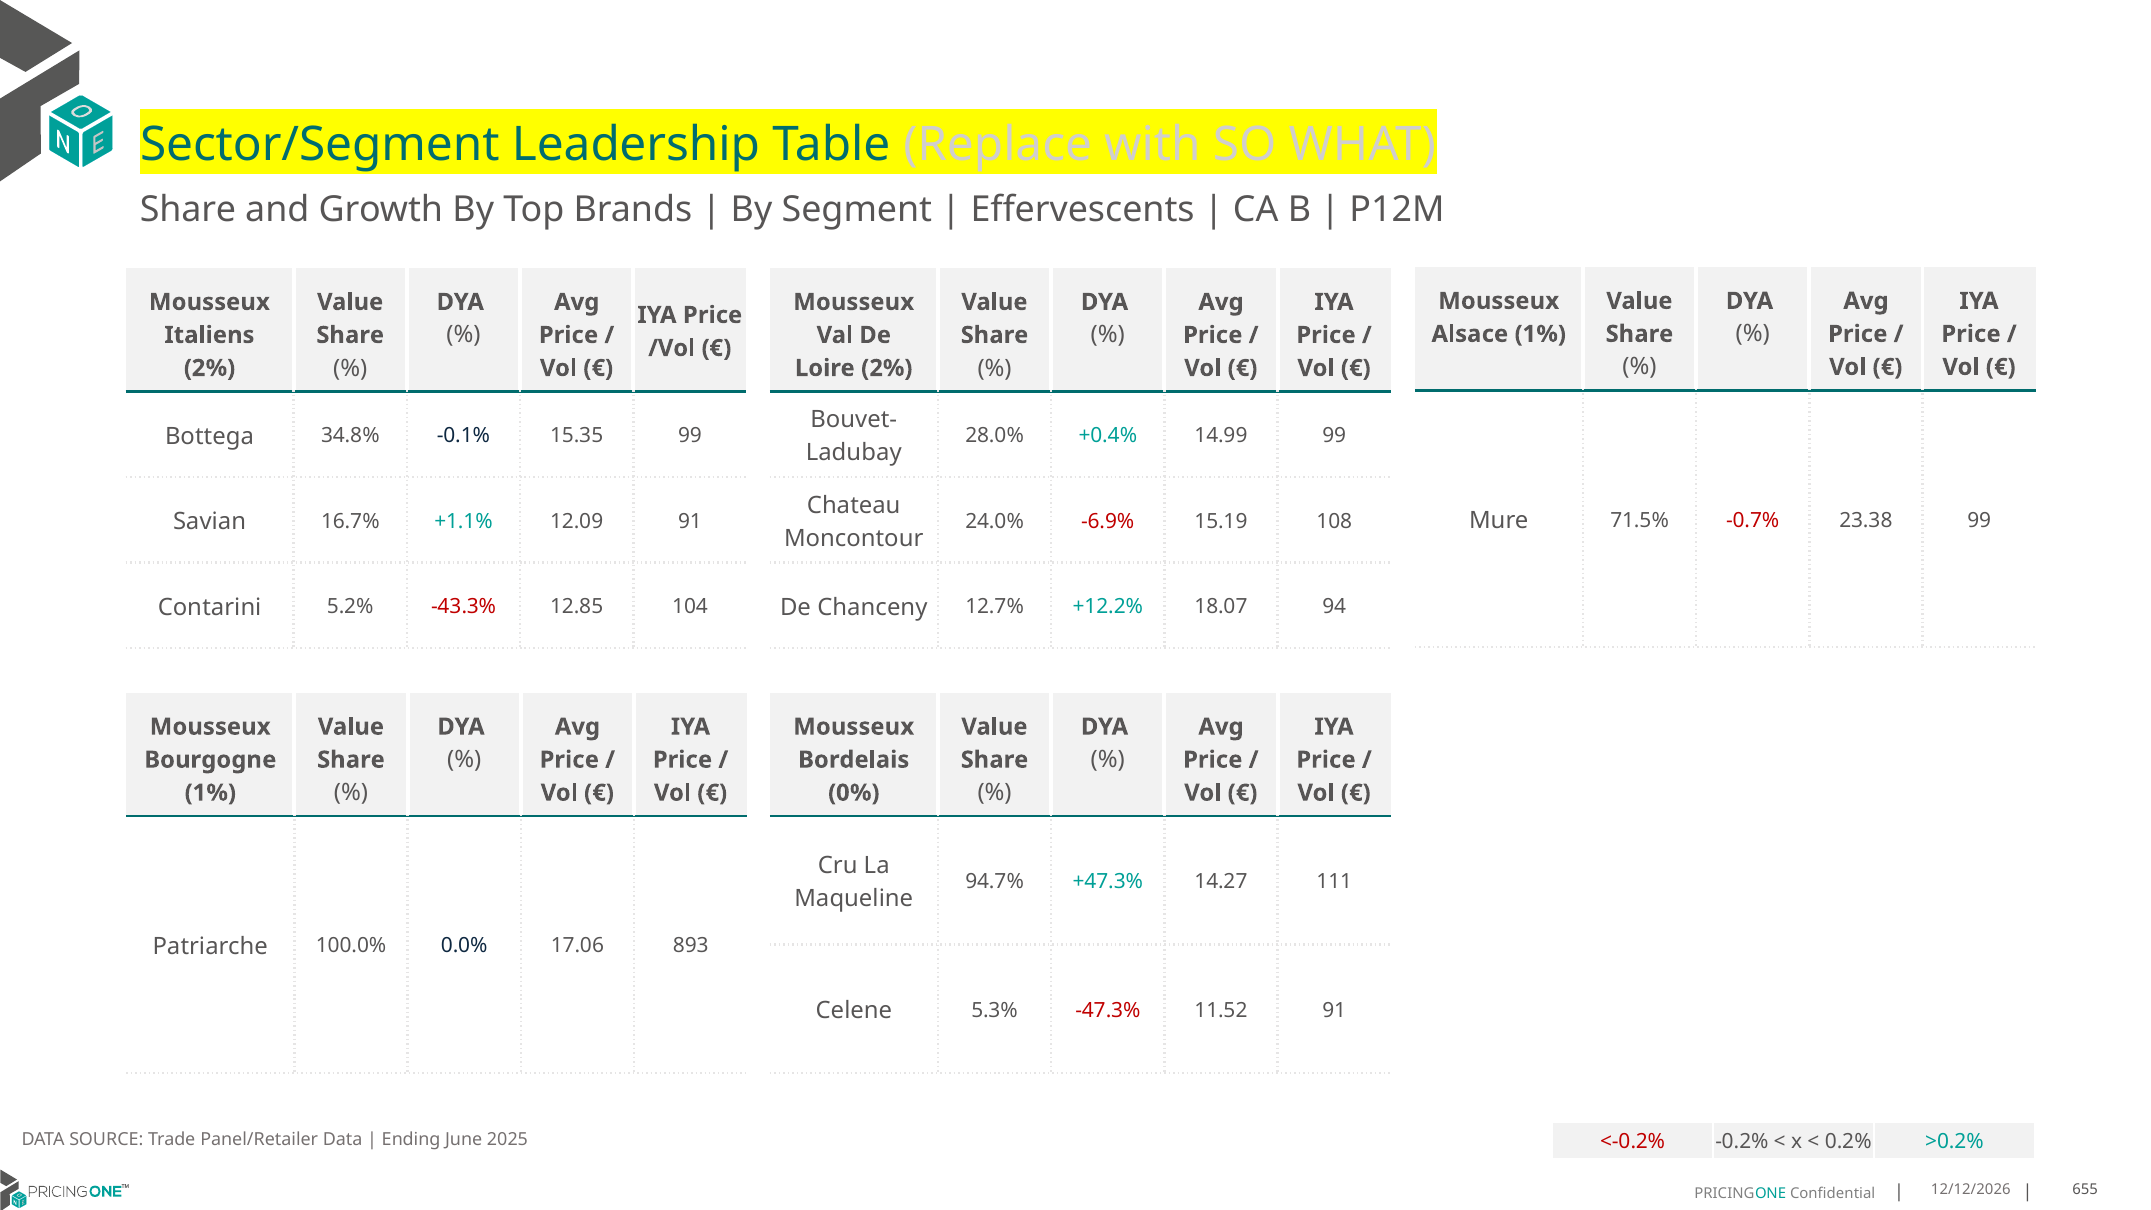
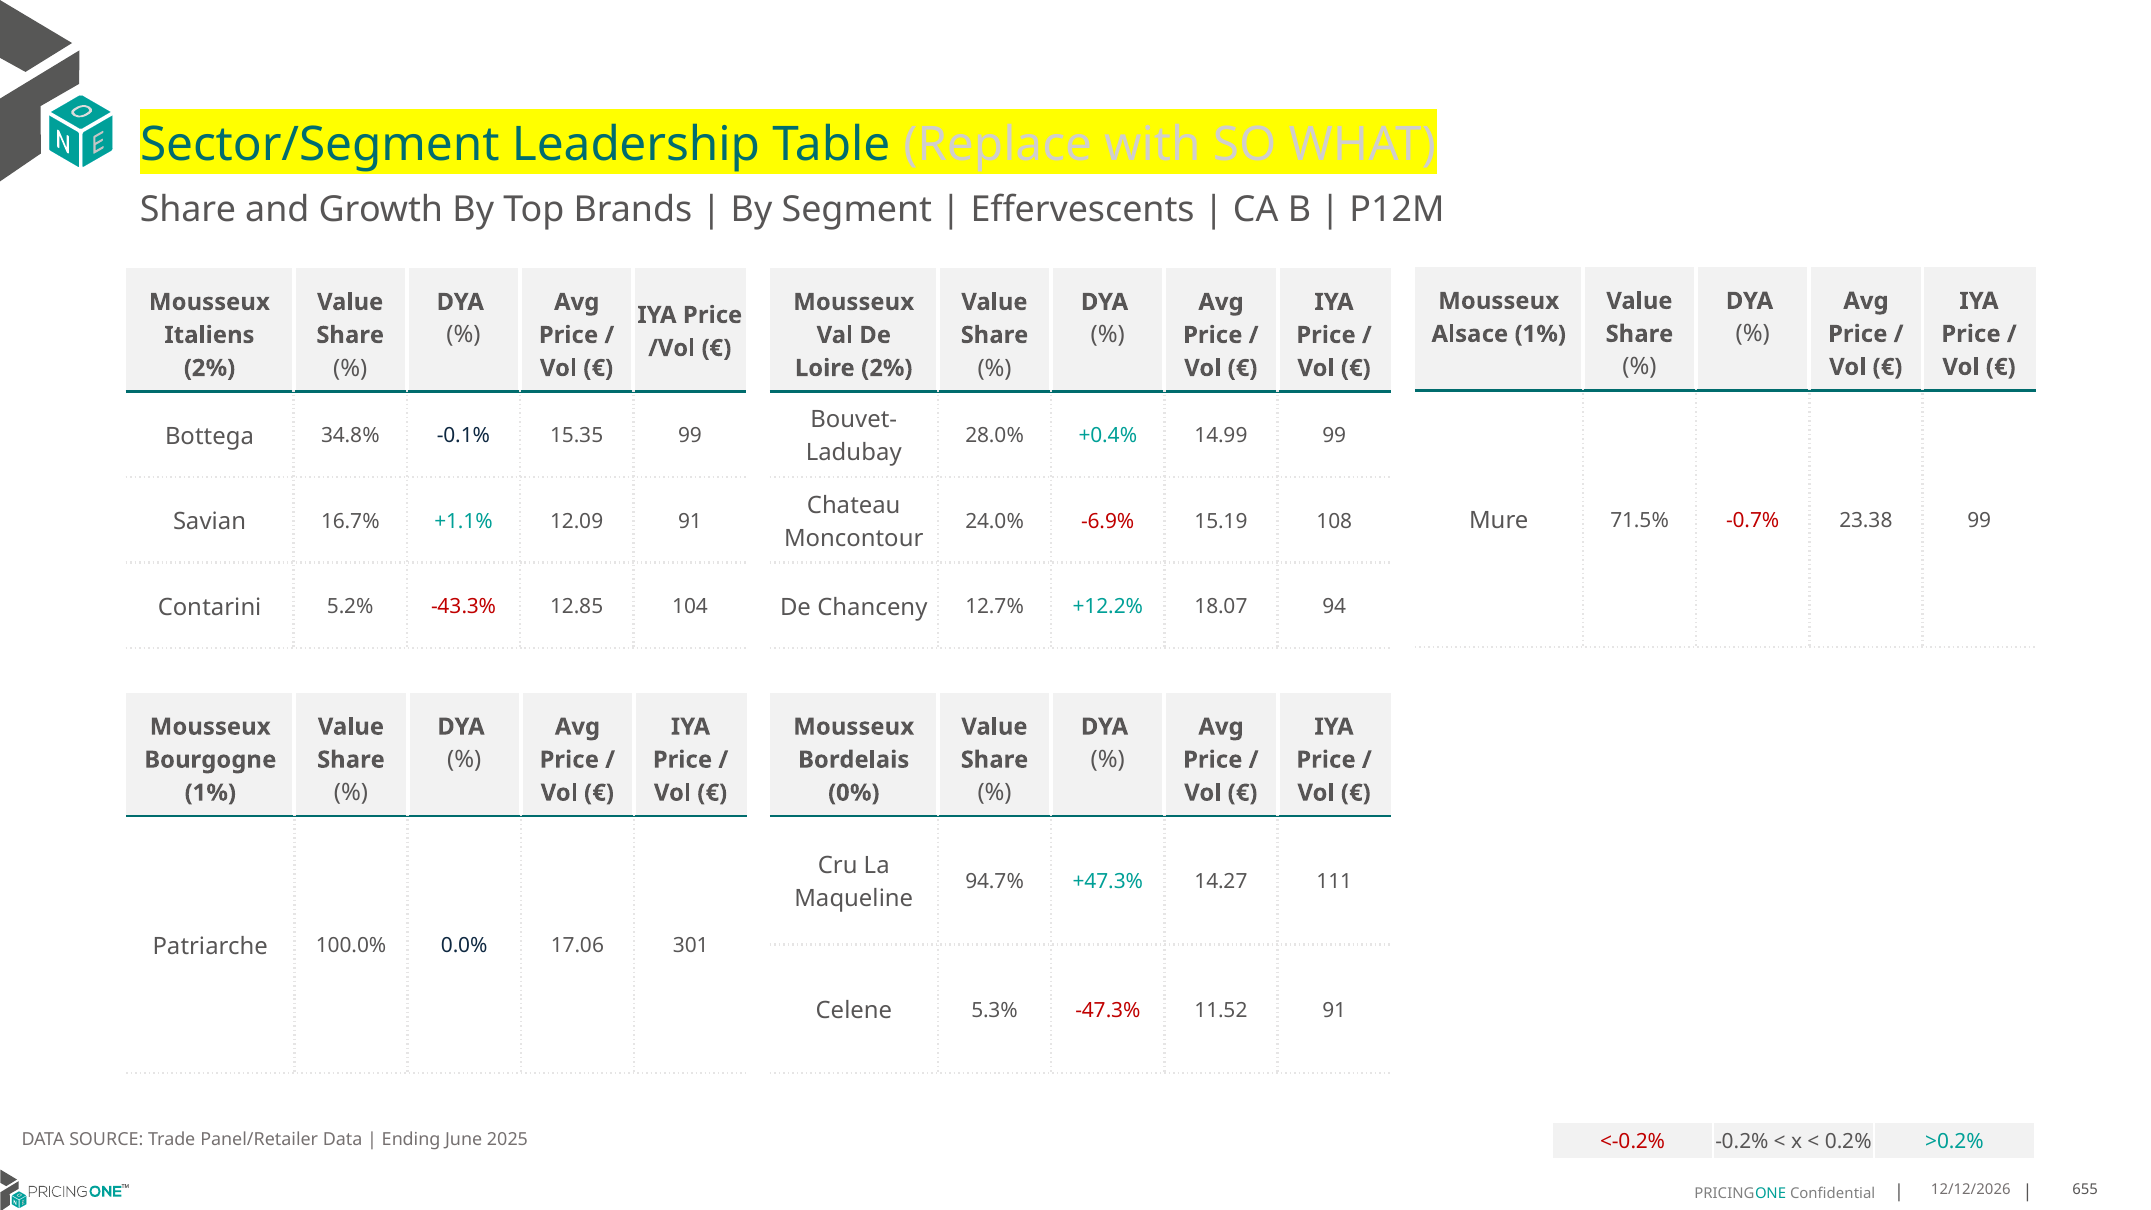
893: 893 -> 301 (691, 946)
